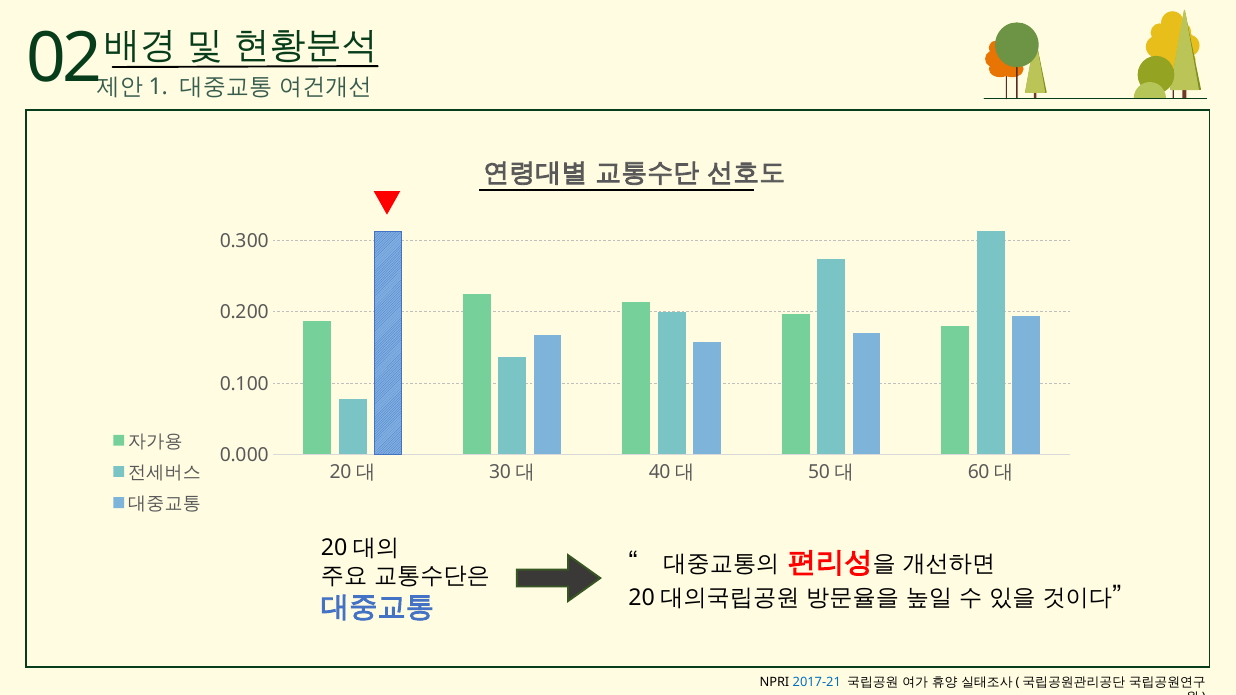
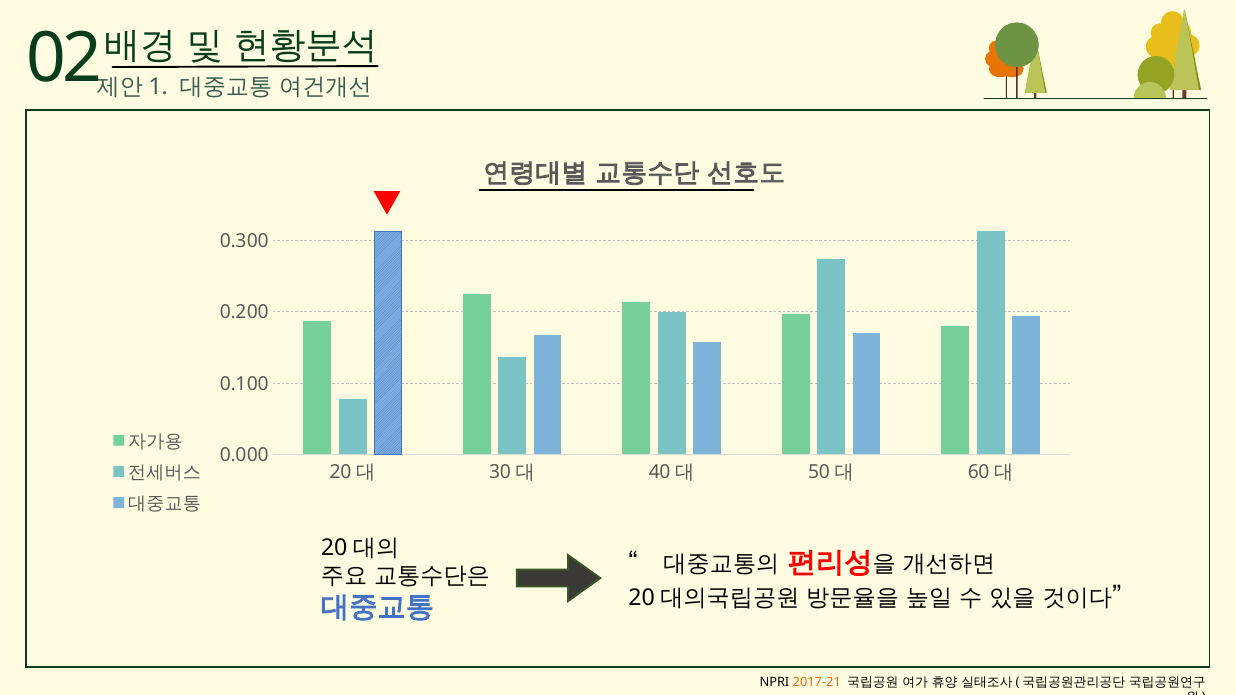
2017-21 colour: blue -> orange (817, 682)
